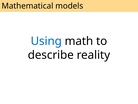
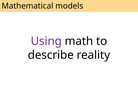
Using colour: blue -> purple (46, 41)
